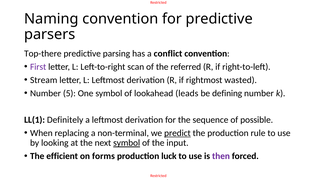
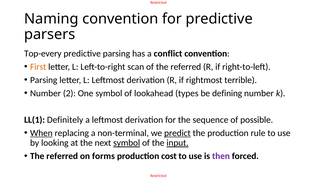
Top-there: Top-there -> Top-every (43, 54)
First colour: purple -> orange (38, 67)
Stream: Stream -> Parsing (44, 80)
wasted: wasted -> terrible (241, 80)
5: 5 -> 2 (69, 93)
leads: leads -> types (187, 93)
When underline: none -> present (41, 133)
input underline: none -> present (178, 143)
efficient: efficient -> referred (62, 156)
luck: luck -> cost (169, 156)
